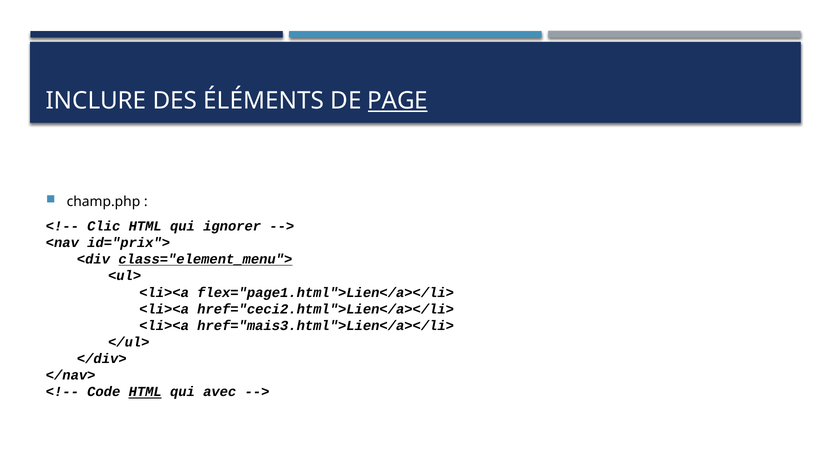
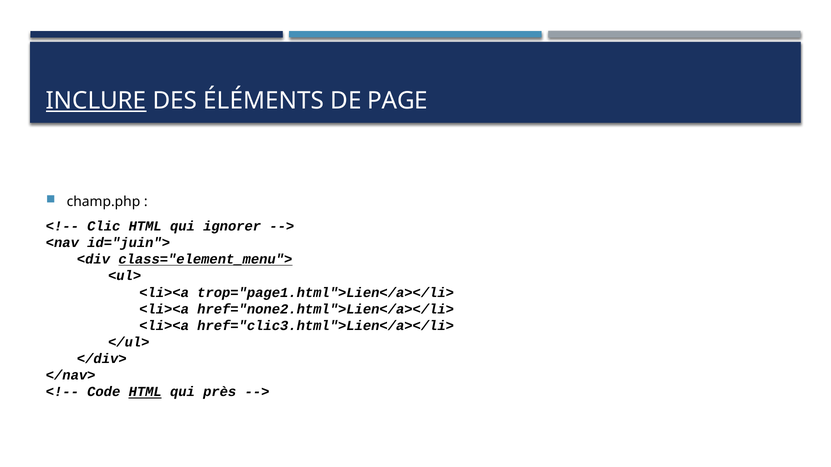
INCLURE underline: none -> present (96, 101)
PAGE underline: present -> none (398, 101)
id="prix">: id="prix"> -> id="juin"> (129, 243)
flex="page1.html">Lien</a></li>: flex="page1.html">Lien</a></li> -> trop="page1.html">Lien</a></li> (326, 293)
href="ceci2.html">Lien</a></li>: href="ceci2.html">Lien</a></li> -> href="none2.html">Lien</a></li> (326, 309)
href="mais3.html">Lien</a></li>: href="mais3.html">Lien</a></li> -> href="clic3.html">Lien</a></li> (326, 326)
avec: avec -> près (220, 392)
